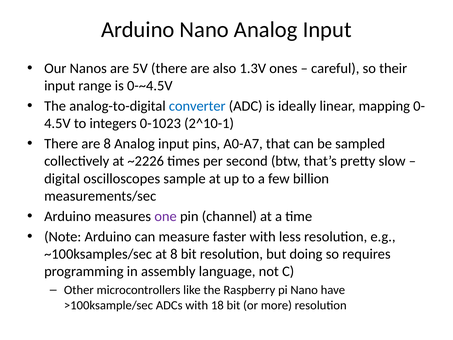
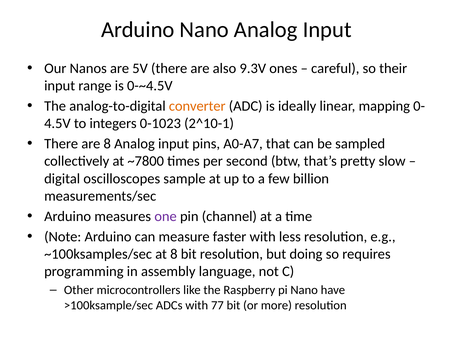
1.3V: 1.3V -> 9.3V (253, 68)
converter colour: blue -> orange (197, 106)
~2226: ~2226 -> ~7800 (146, 161)
18: 18 -> 77 (217, 305)
